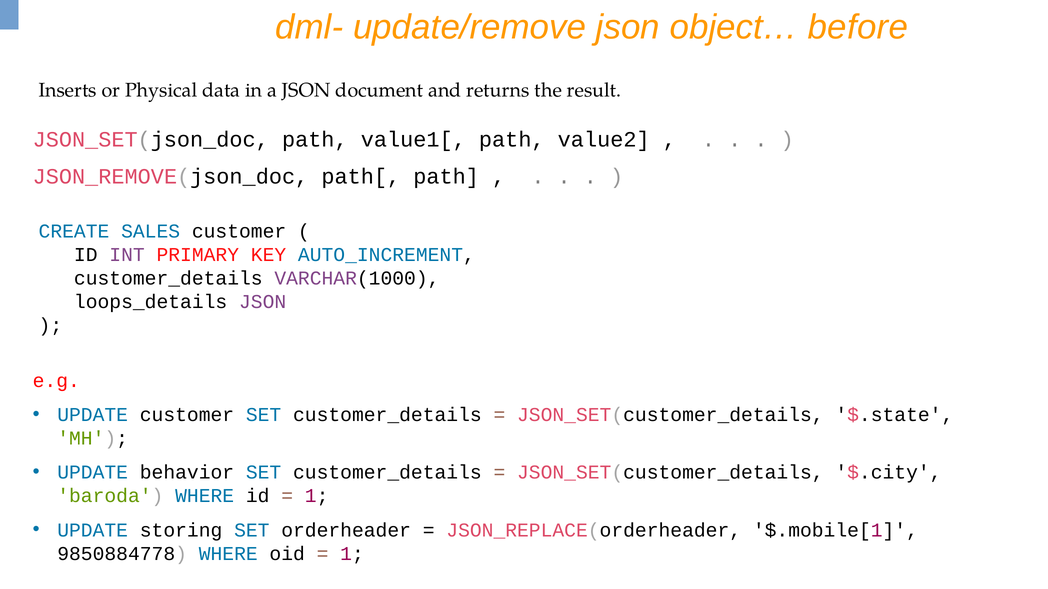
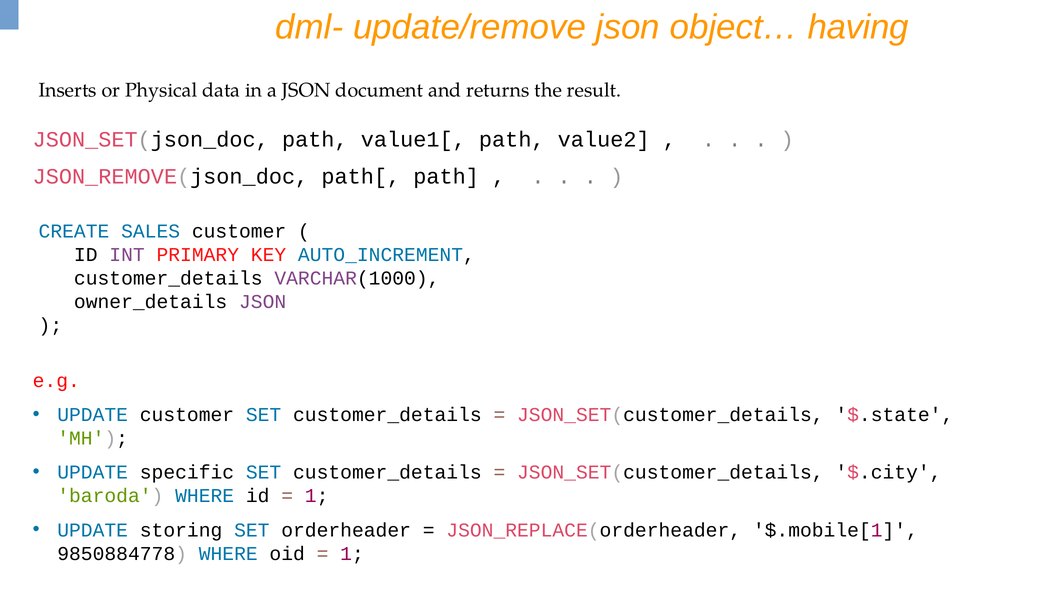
before: before -> having (858, 27)
loops_details: loops_details -> owner_details (151, 302)
behavior: behavior -> specific (187, 473)
